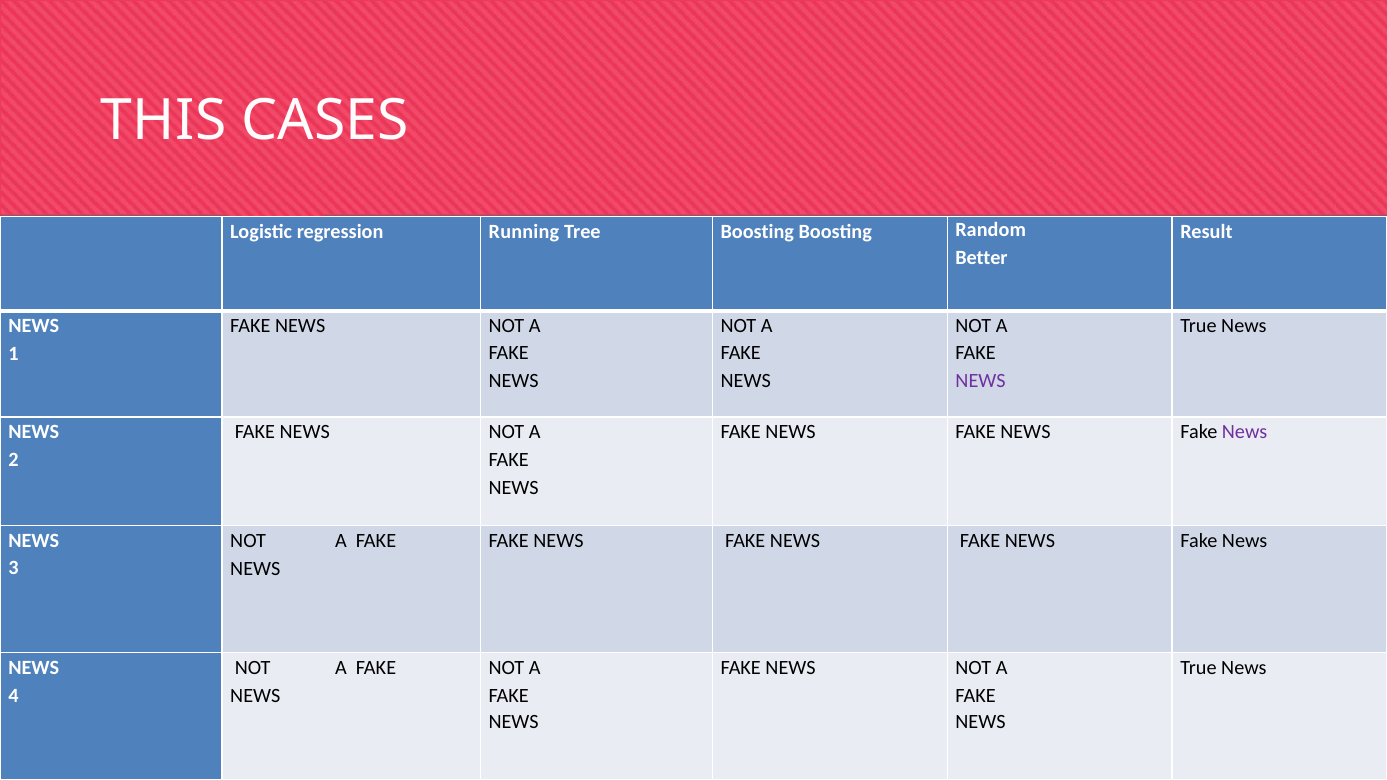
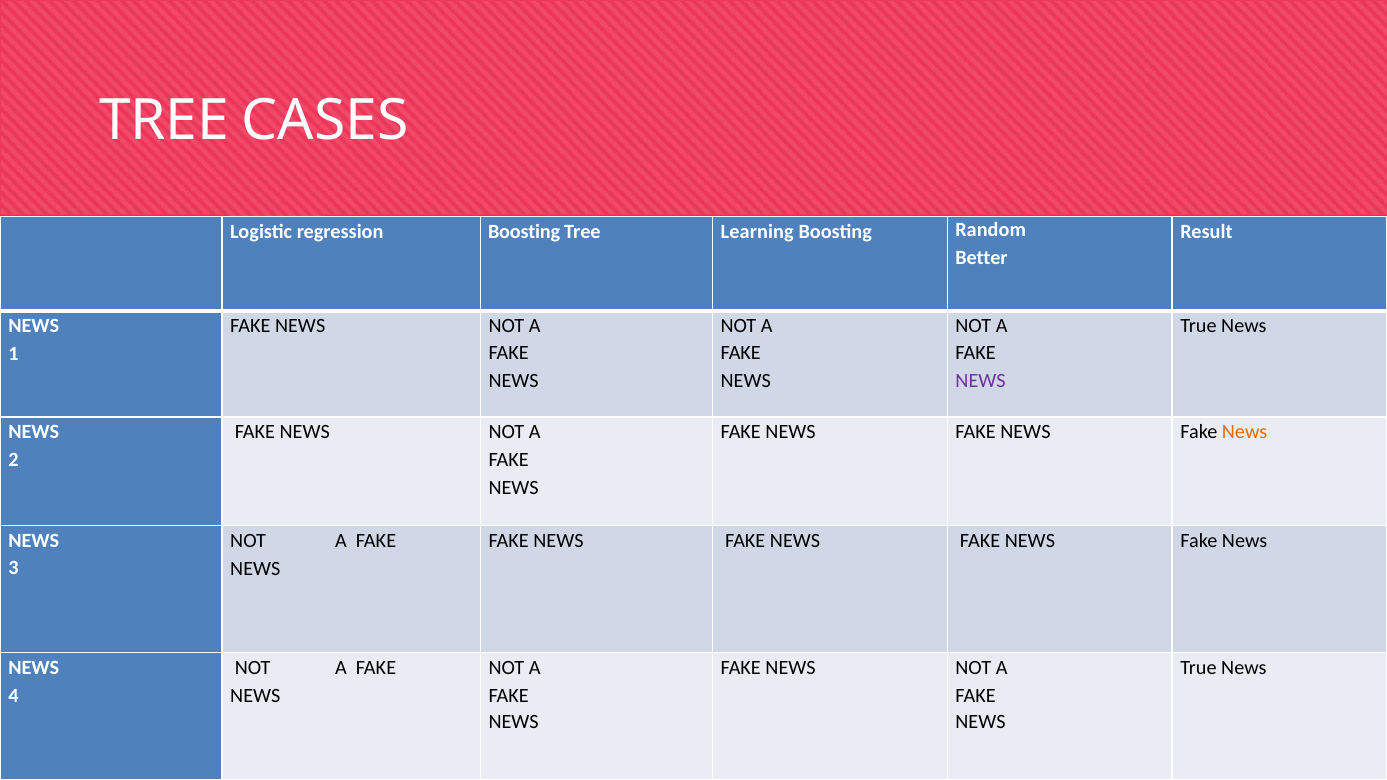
THIS: THIS -> TREE (164, 121)
regression Running: Running -> Boosting (524, 232)
Tree Boosting: Boosting -> Learning (757, 232)
News colour: purple -> orange (1245, 432)
